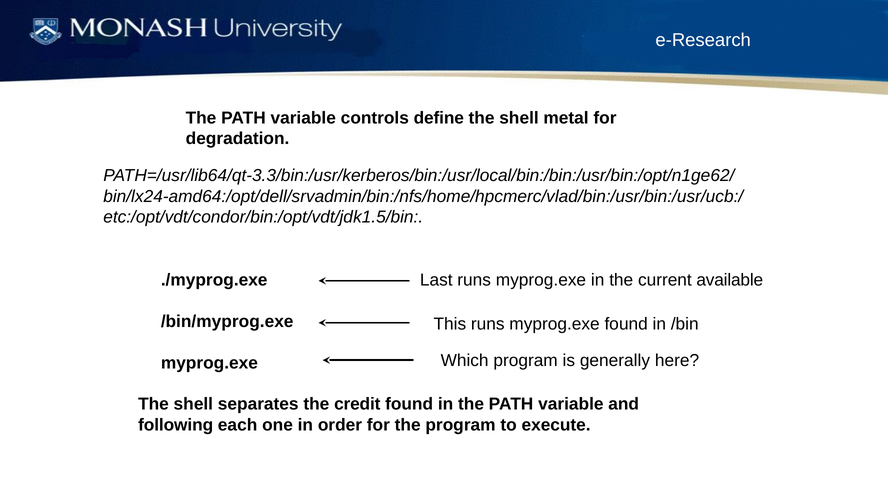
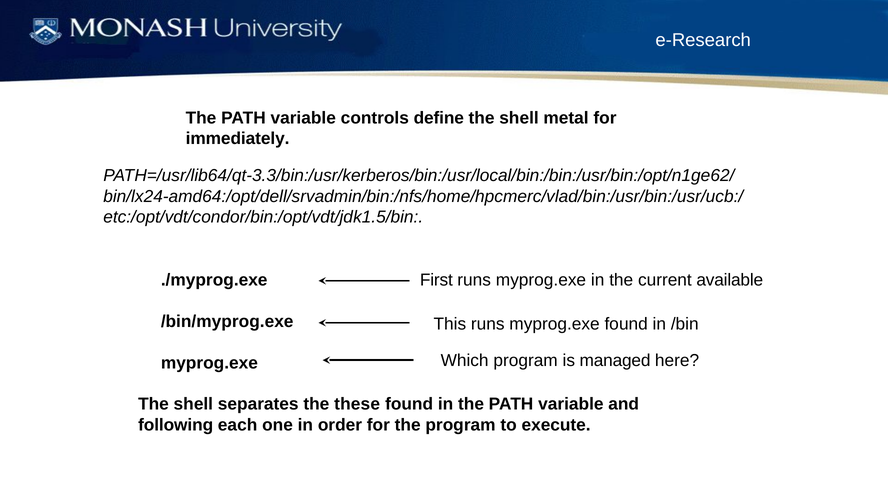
degradation: degradation -> immediately (238, 139)
Last: Last -> First (436, 280)
generally: generally -> managed (615, 360)
credit: credit -> these (357, 404)
